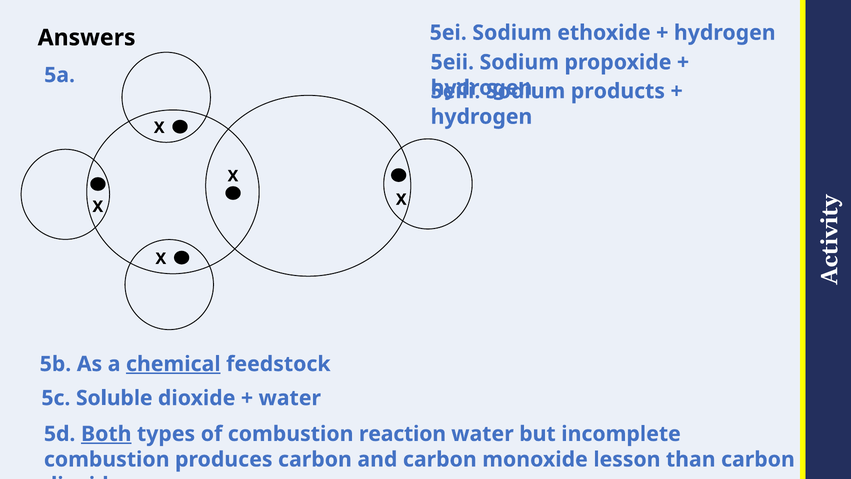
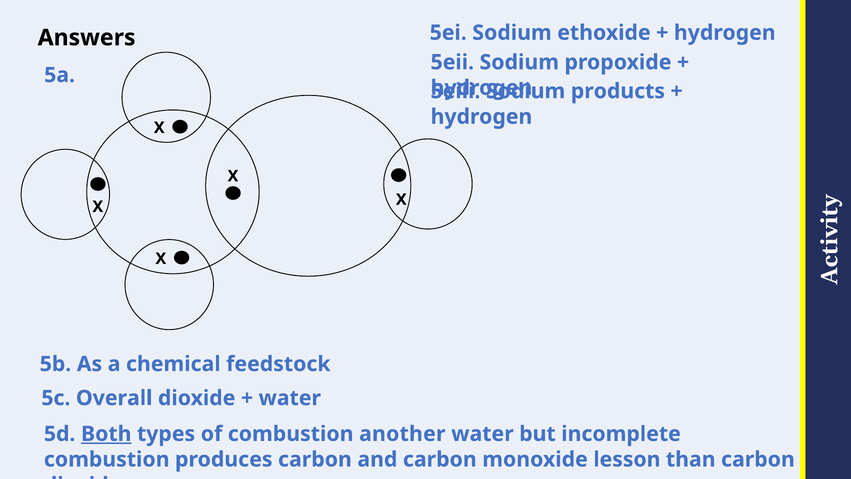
chemical underline: present -> none (173, 364)
Soluble: Soluble -> Overall (114, 398)
reaction: reaction -> another (402, 434)
